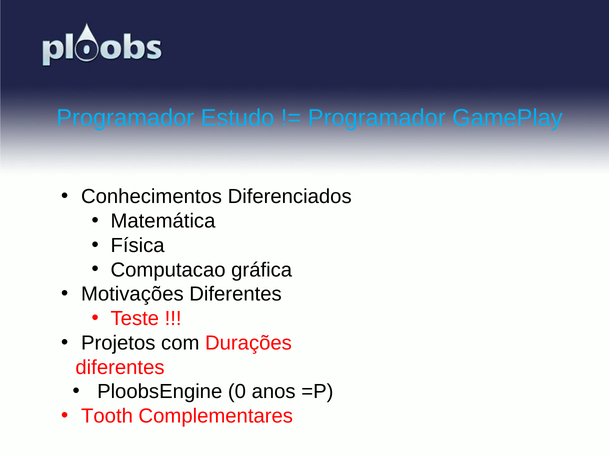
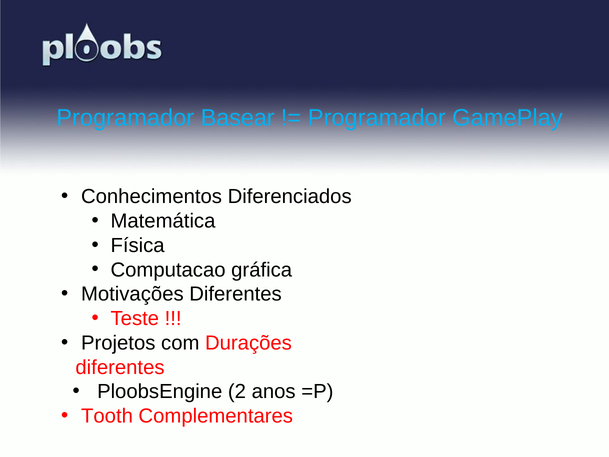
Estudo: Estudo -> Basear (238, 118)
0: 0 -> 2 (237, 391)
